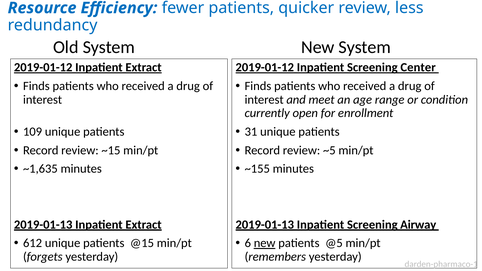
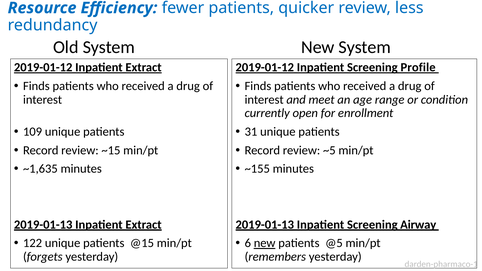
Center: Center -> Profile (418, 68)
612: 612 -> 122 (33, 243)
